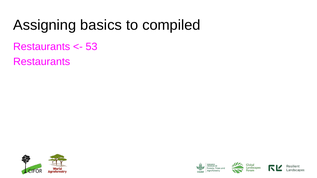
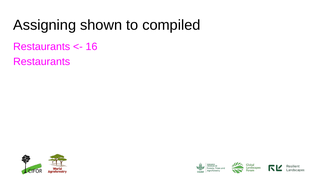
basics: basics -> shown (101, 25)
53: 53 -> 16 (92, 47)
